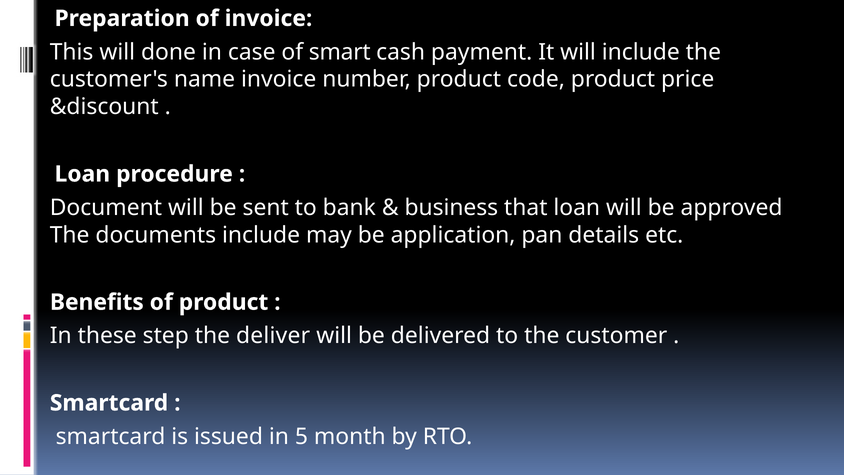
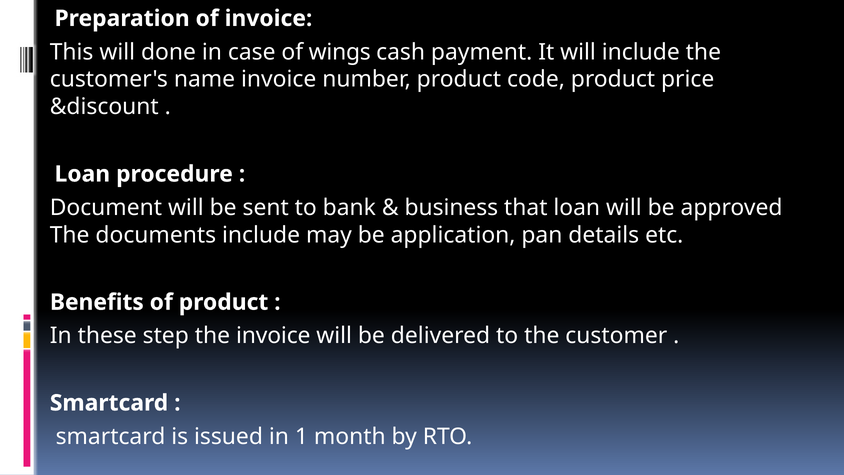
smart: smart -> wings (340, 52)
the deliver: deliver -> invoice (273, 336)
5: 5 -> 1 (301, 436)
